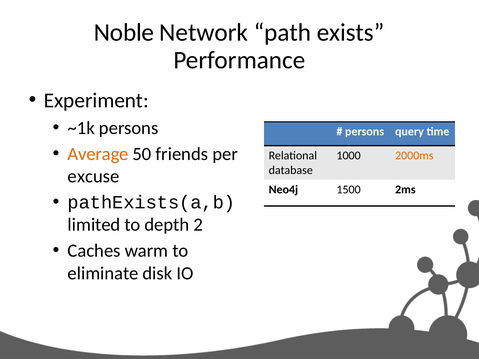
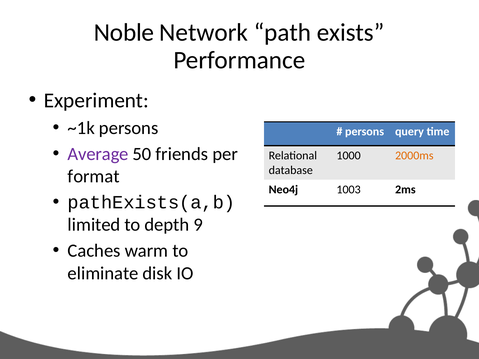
Average colour: orange -> purple (98, 154)
excuse: excuse -> format (94, 176)
1500: 1500 -> 1003 (349, 190)
2: 2 -> 9 (198, 225)
